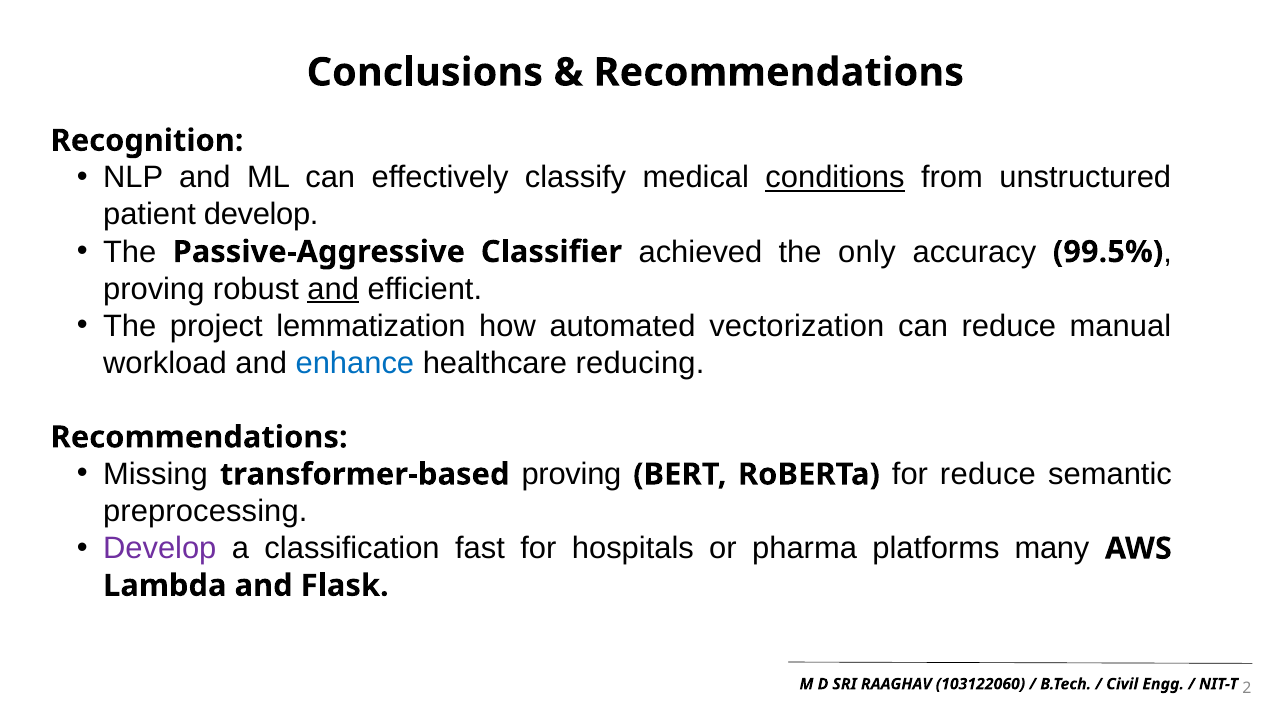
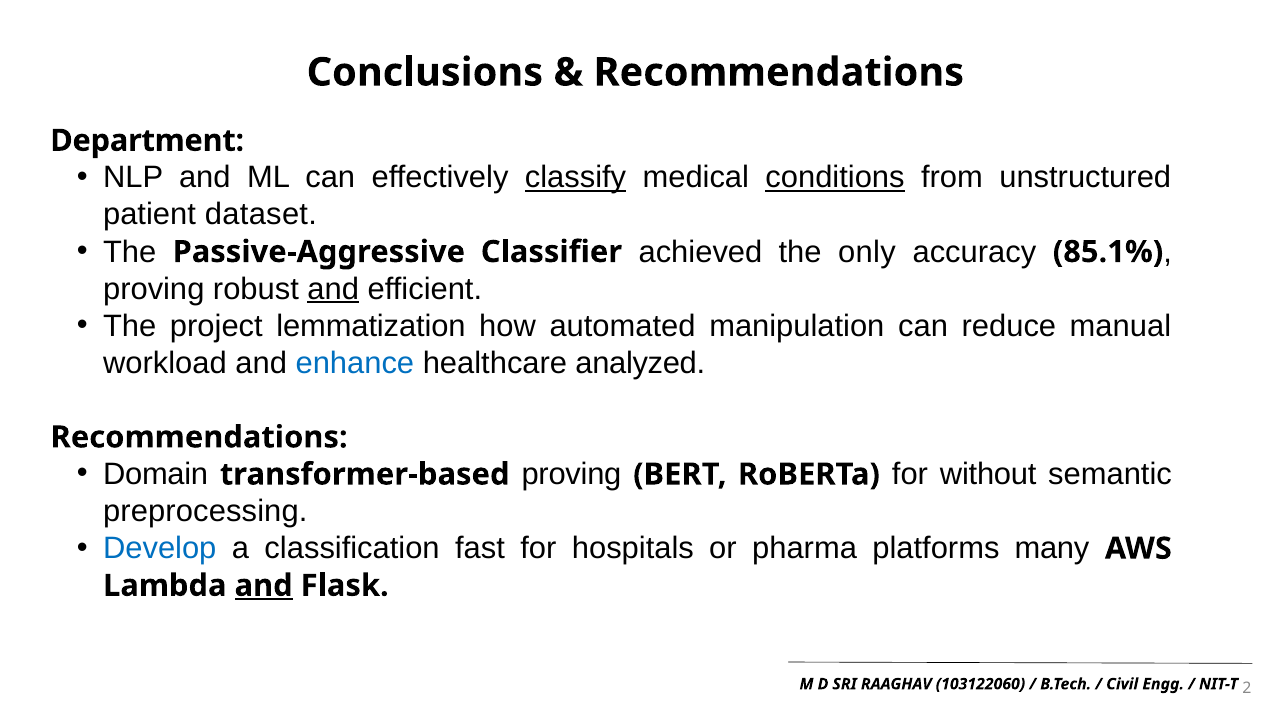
Recognition: Recognition -> Department (147, 141)
classify underline: none -> present (576, 178)
patient develop: develop -> dataset (261, 215)
99.5%: 99.5% -> 85.1% (1108, 252)
vectorization: vectorization -> manipulation (797, 326)
reducing: reducing -> analyzed (640, 363)
Missing: Missing -> Domain (156, 474)
for reduce: reduce -> without (988, 474)
Develop colour: purple -> blue (160, 548)
and underline: none -> present (264, 586)
